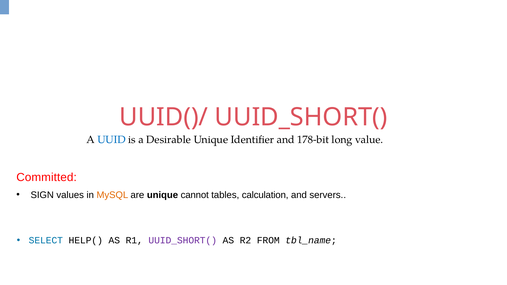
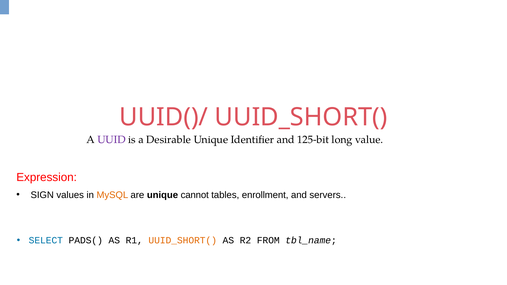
UUID colour: blue -> purple (111, 140)
178-bit: 178-bit -> 125-bit (313, 140)
Committed: Committed -> Expression (47, 178)
calculation: calculation -> enrollment (265, 195)
HELP(: HELP( -> PADS( (86, 241)
UUID_SHORT( colour: purple -> orange (183, 241)
